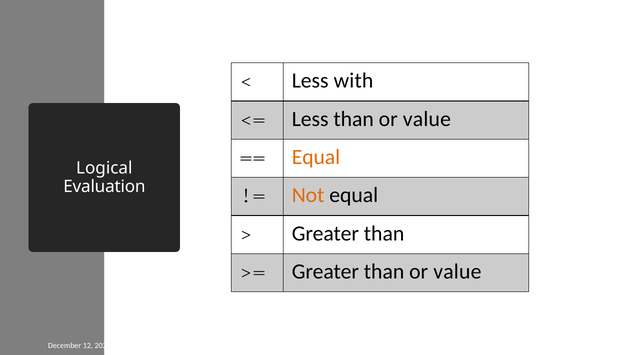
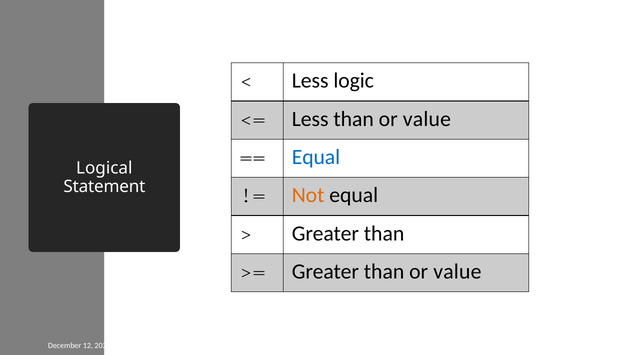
with: with -> logic (354, 81)
Equal colour: orange -> blue (316, 157)
Evaluation: Evaluation -> Statement (104, 187)
